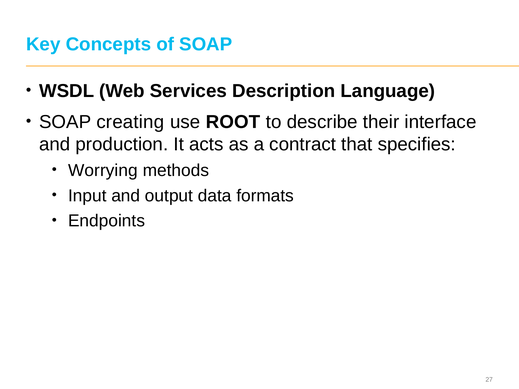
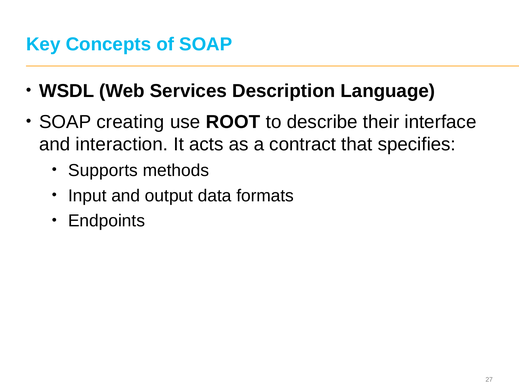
production: production -> interaction (122, 145)
Worrying: Worrying -> Supports (103, 171)
